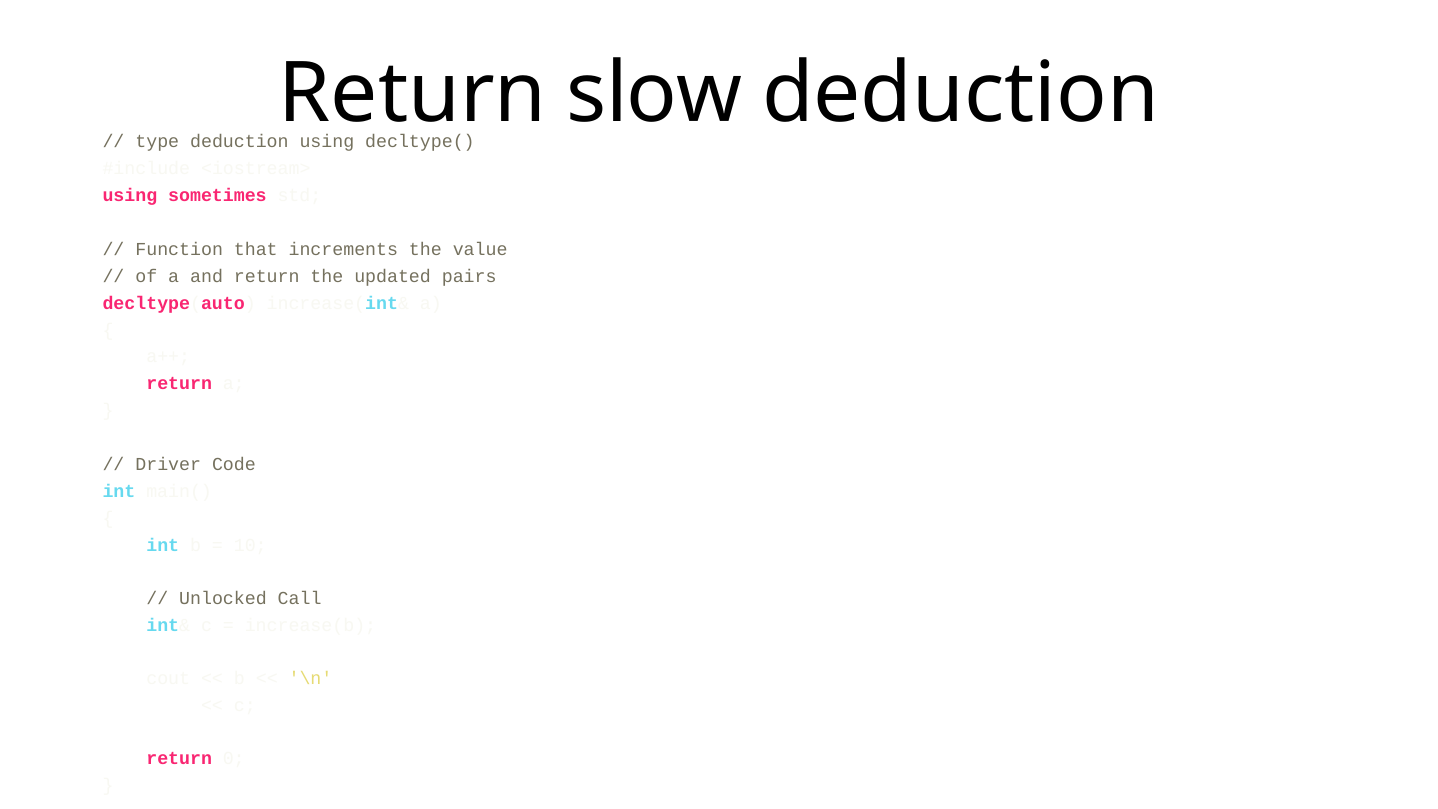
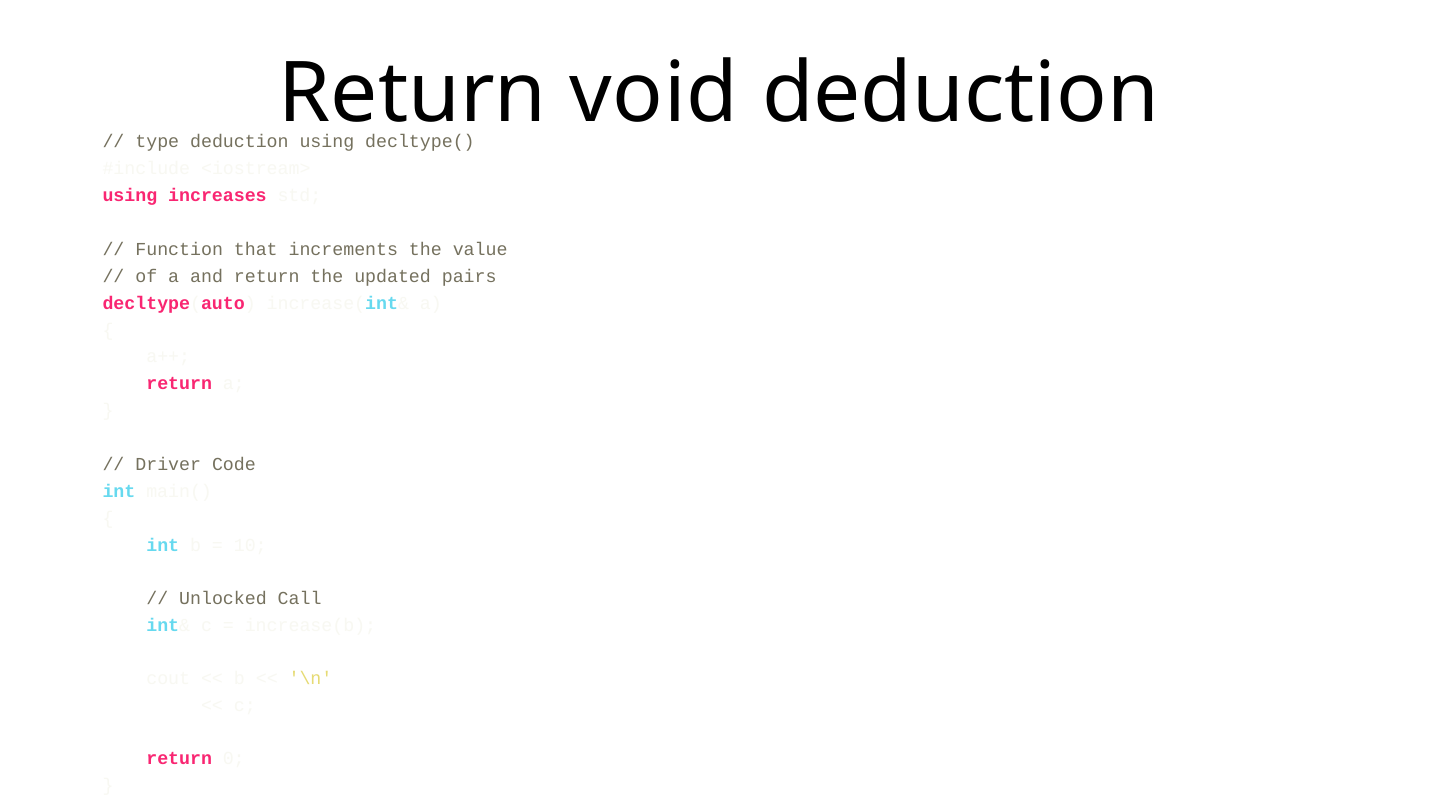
slow: slow -> void (654, 94)
sometimes: sometimes -> increases (217, 196)
